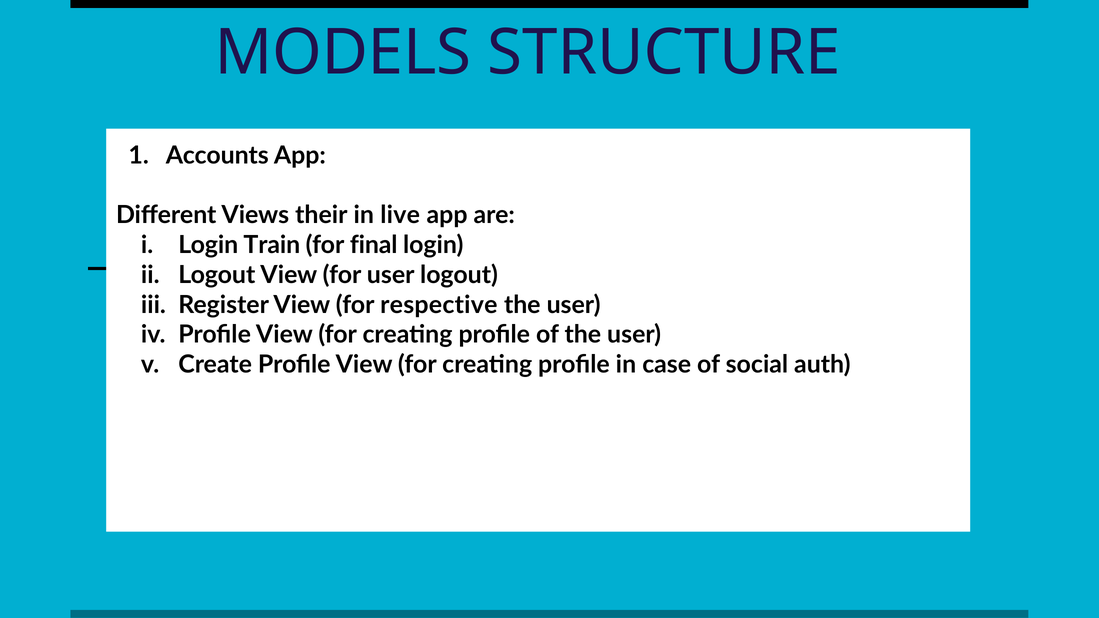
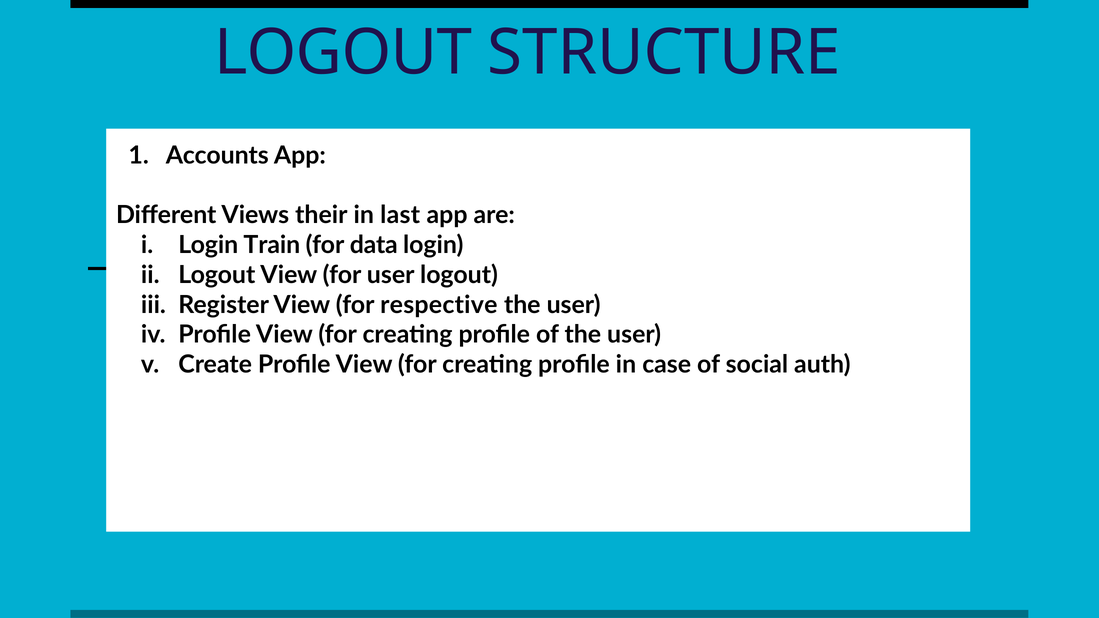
MODELS: MODELS -> LOGOUT (343, 53)
live: live -> last (400, 215)
final: final -> data (374, 245)
